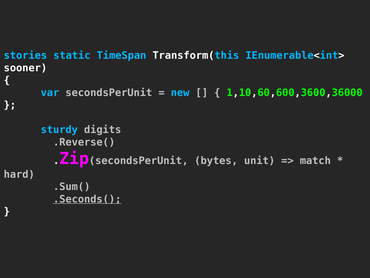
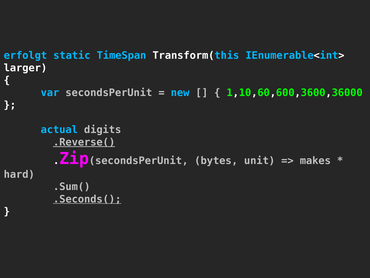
stories: stories -> erfolgt (25, 55)
sooner: sooner -> larger (25, 68)
sturdy: sturdy -> actual (59, 130)
.Reverse( underline: none -> present (84, 142)
match: match -> makes (315, 160)
